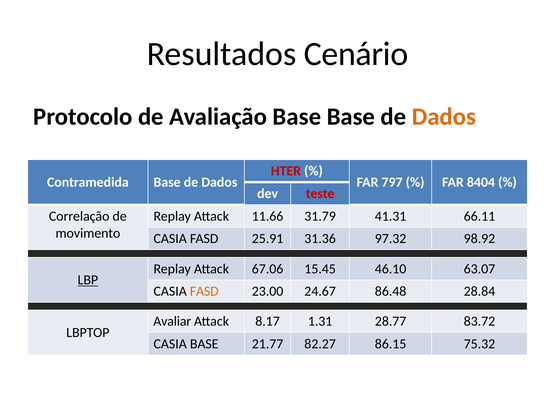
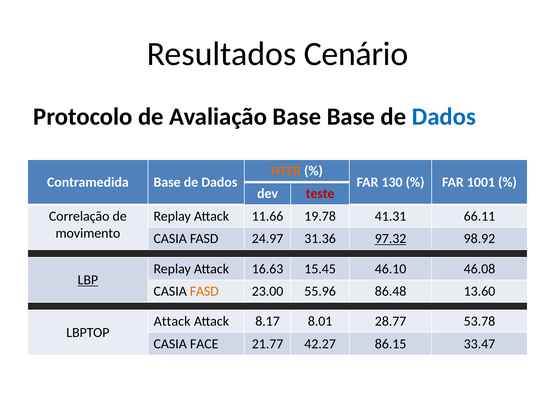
Dados colour: orange -> blue (444, 116)
HTER colour: red -> orange (286, 171)
797: 797 -> 130 (392, 182)
8404: 8404 -> 1001 (481, 182)
31.79: 31.79 -> 19.78 (320, 216)
25.91: 25.91 -> 24.97 (268, 238)
97.32 underline: none -> present (391, 238)
67.06: 67.06 -> 16.63 (268, 268)
63.07: 63.07 -> 46.08 (479, 268)
24.67: 24.67 -> 55.96 (320, 291)
28.84: 28.84 -> 13.60 (479, 291)
Avaliar: Avaliar -> Attack (172, 321)
1.31: 1.31 -> 8.01 (320, 321)
83.72: 83.72 -> 53.78 (479, 321)
CASIA BASE: BASE -> FACE (204, 343)
82.27: 82.27 -> 42.27 (320, 343)
75.32: 75.32 -> 33.47 (479, 343)
